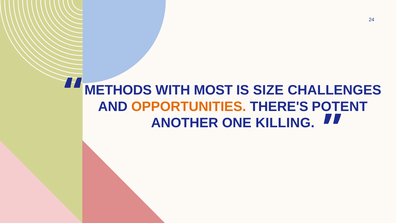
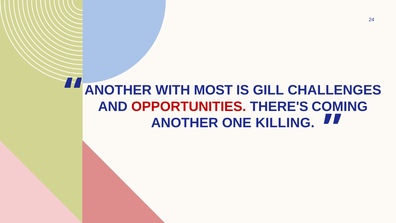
METHODS: METHODS -> ANOTHER (118, 90)
SIZE: SIZE -> GILL (268, 90)
OPPORTUNITIES colour: orange -> red (189, 106)
POTENT: POTENT -> COMING (340, 106)
